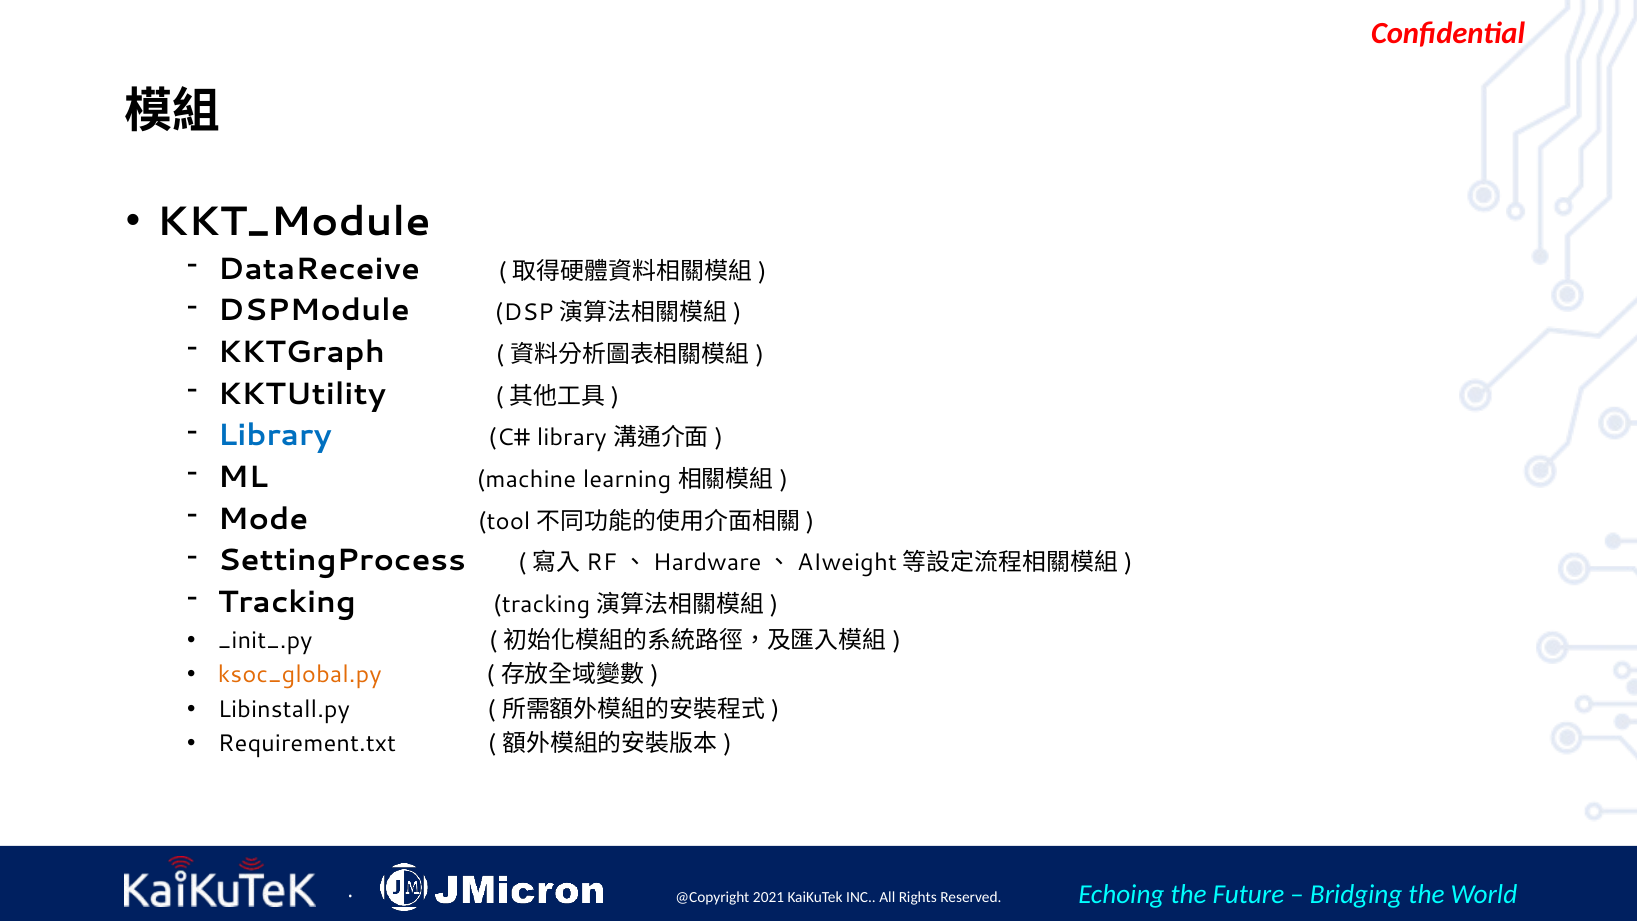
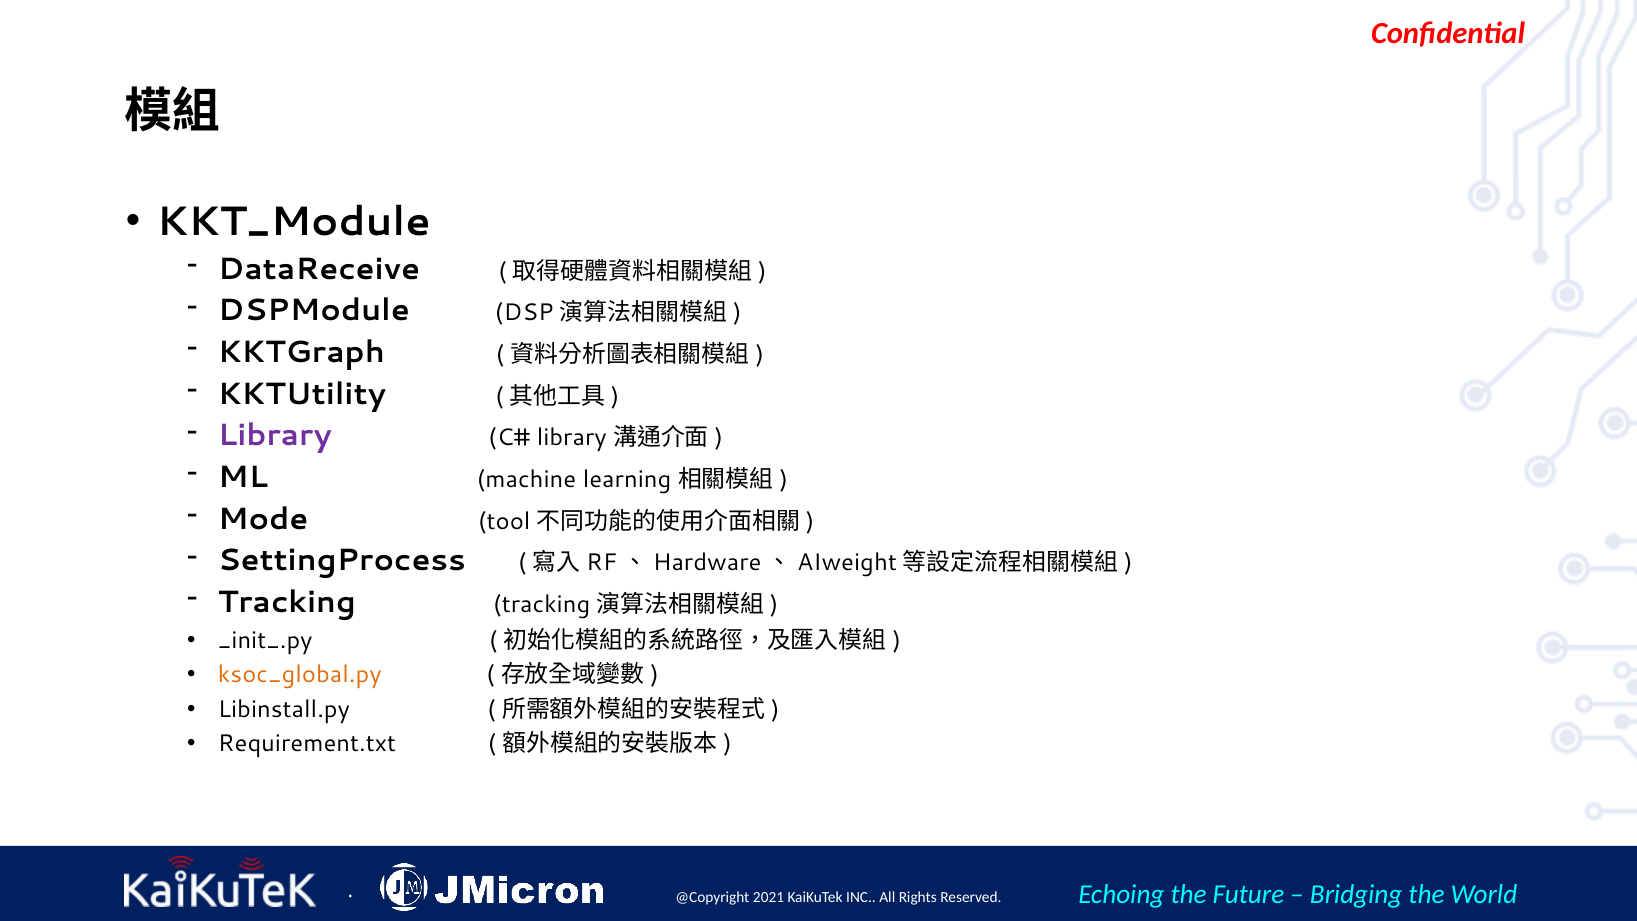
Library colour: blue -> purple (275, 436)
